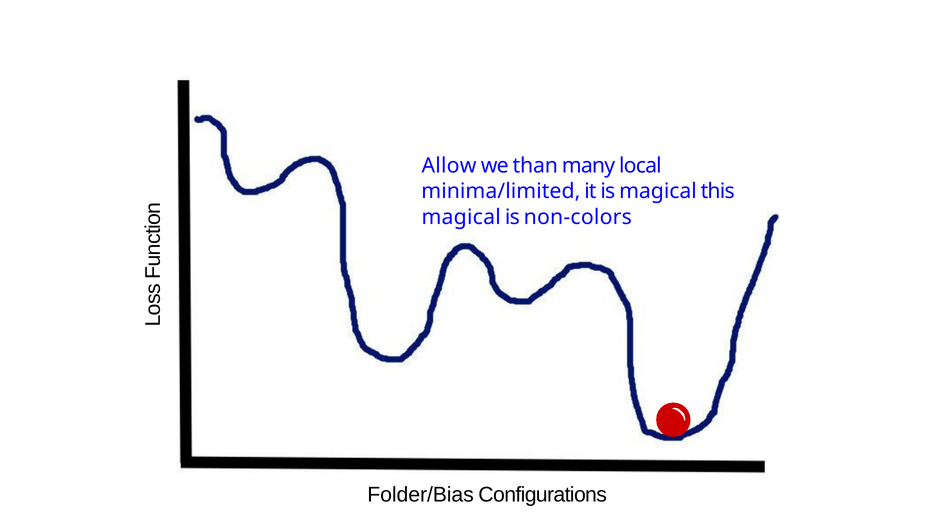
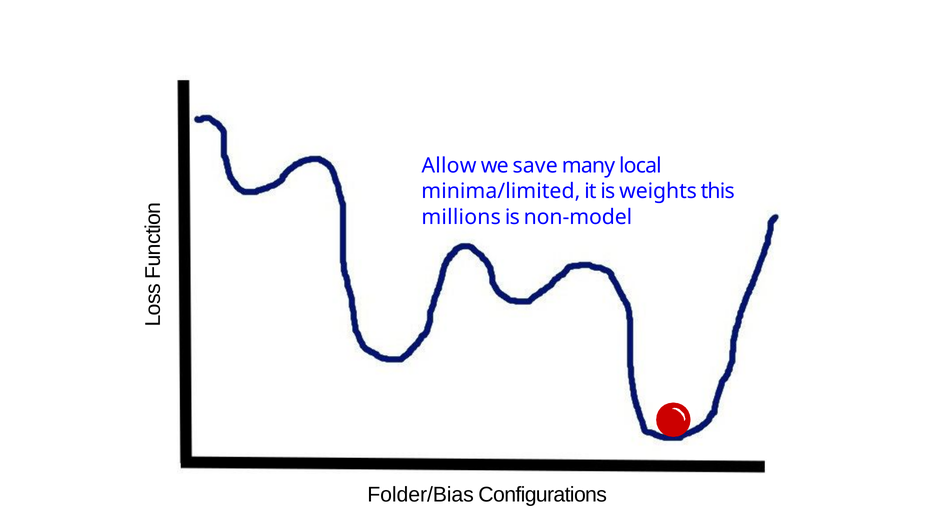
than: than -> save (535, 166)
is magical: magical -> weights (658, 191)
magical: magical -> millions (461, 217)
non-colors: non-colors -> non-model (578, 217)
